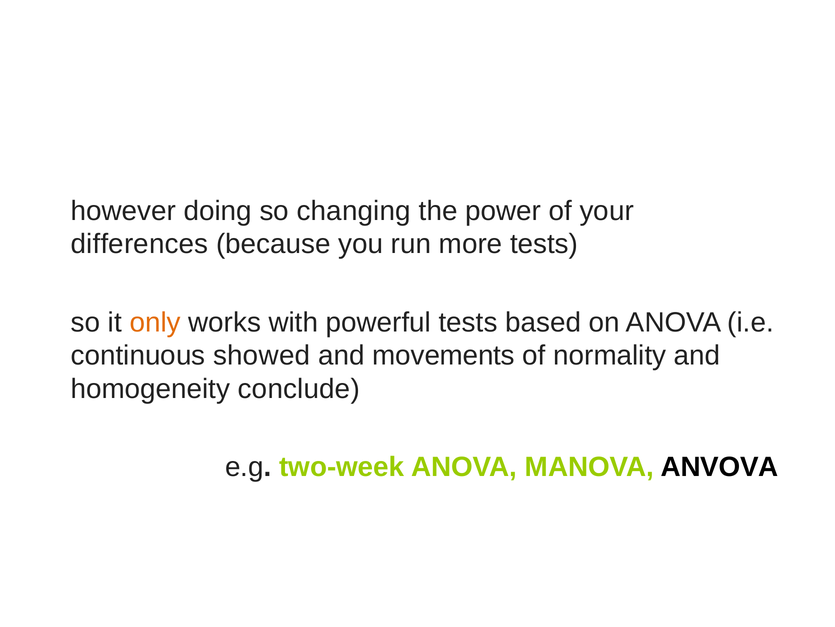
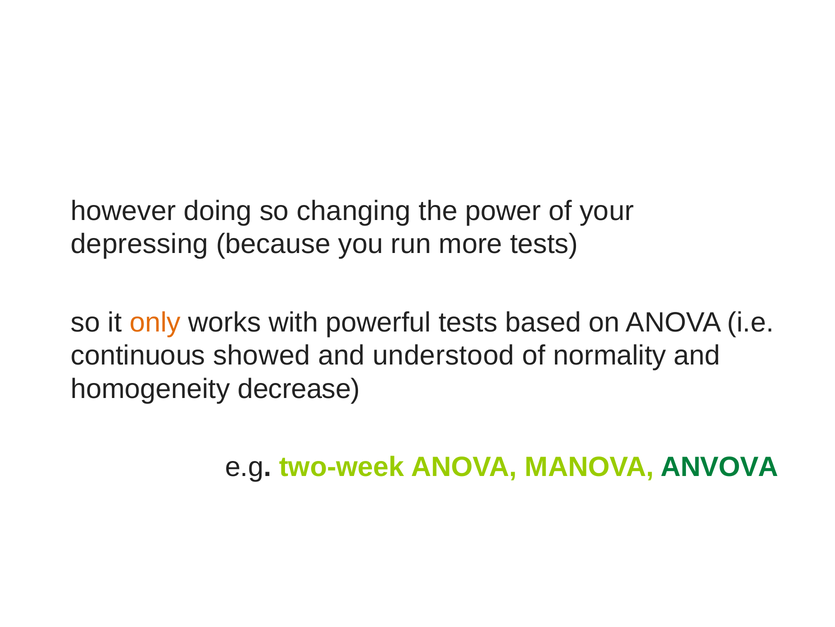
differences: differences -> depressing (140, 244)
movements: movements -> understood (443, 355)
conclude: conclude -> decrease (299, 389)
ANVOVA colour: black -> green (720, 467)
